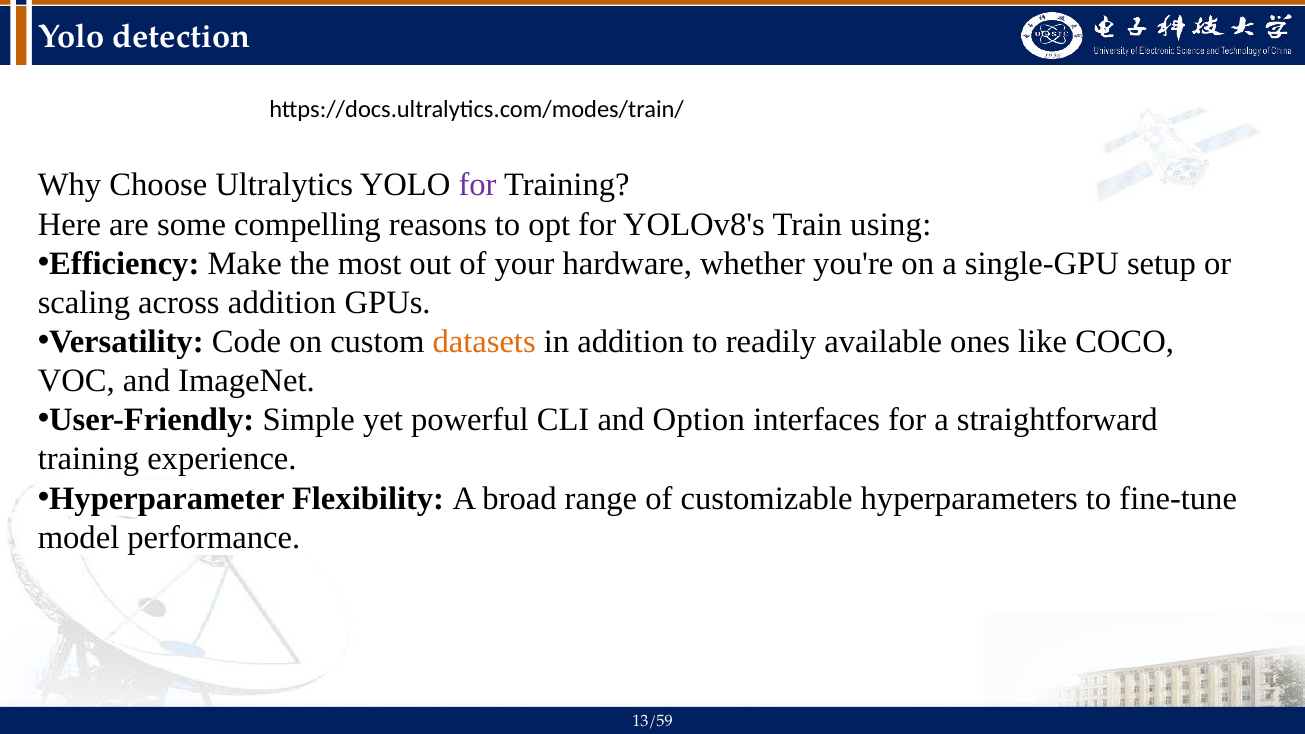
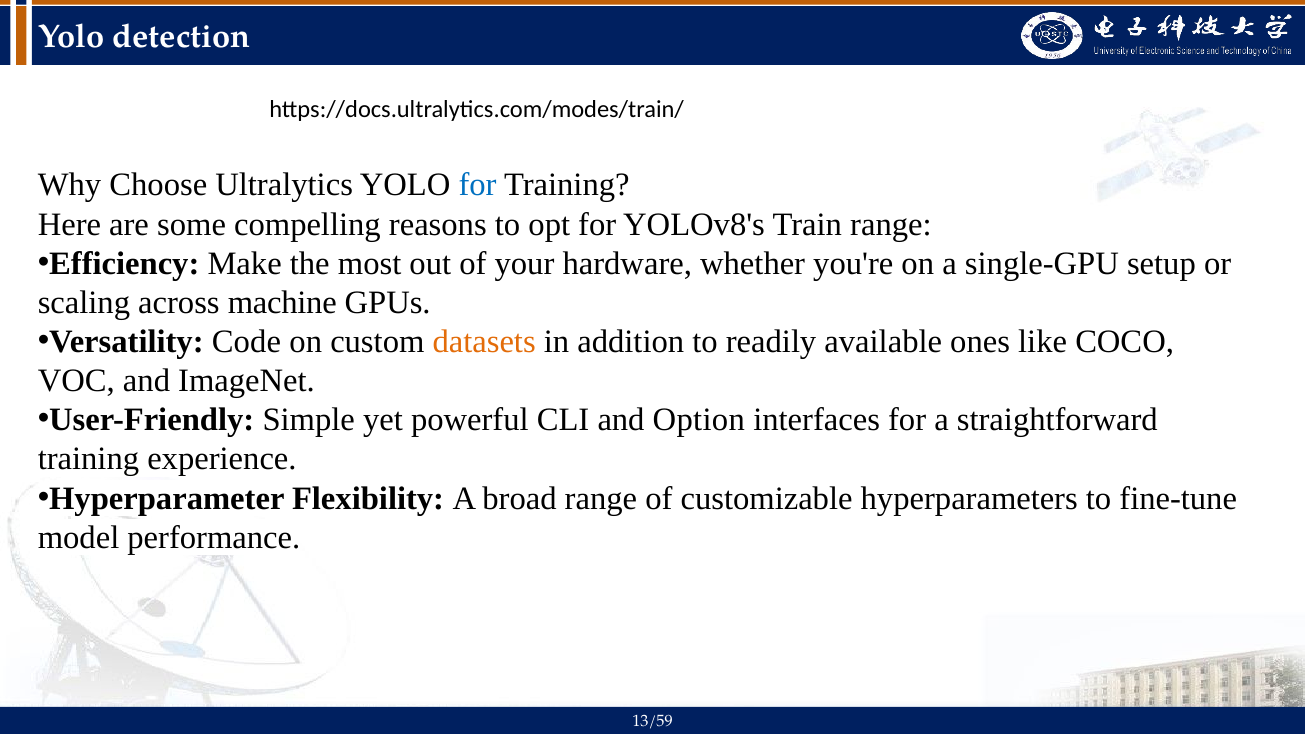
for colour: purple -> blue (478, 185)
Train using: using -> range (891, 224)
across addition: addition -> machine (282, 303)
